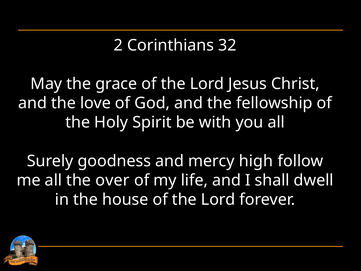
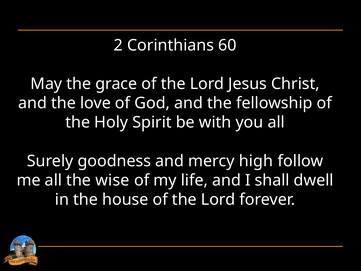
32: 32 -> 60 (227, 45)
over: over -> wise (112, 180)
